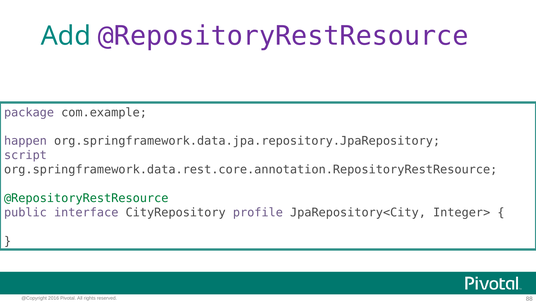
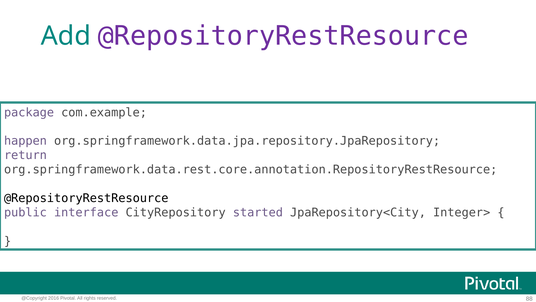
script: script -> return (25, 155)
@RepositoryRestResource colour: green -> black (86, 198)
profile: profile -> started (258, 212)
